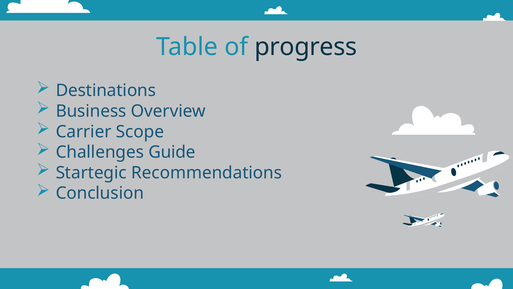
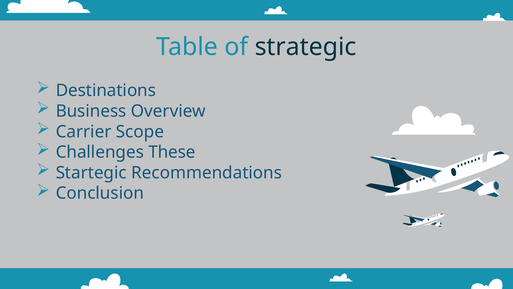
progress: progress -> strategic (306, 47)
Guide: Guide -> These (172, 152)
